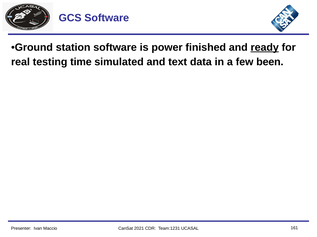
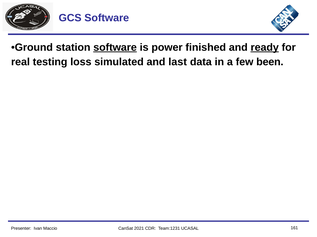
software underline: none -> present (115, 48)
time: time -> loss (81, 62)
text: text -> last (178, 62)
